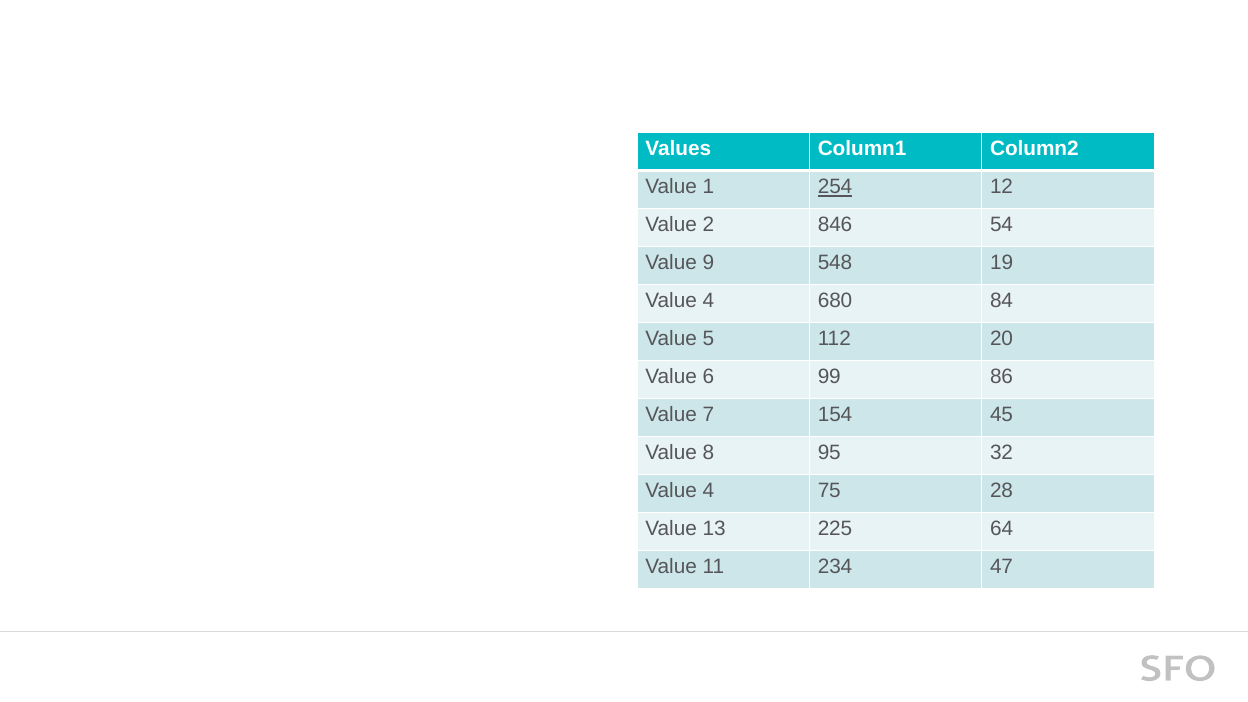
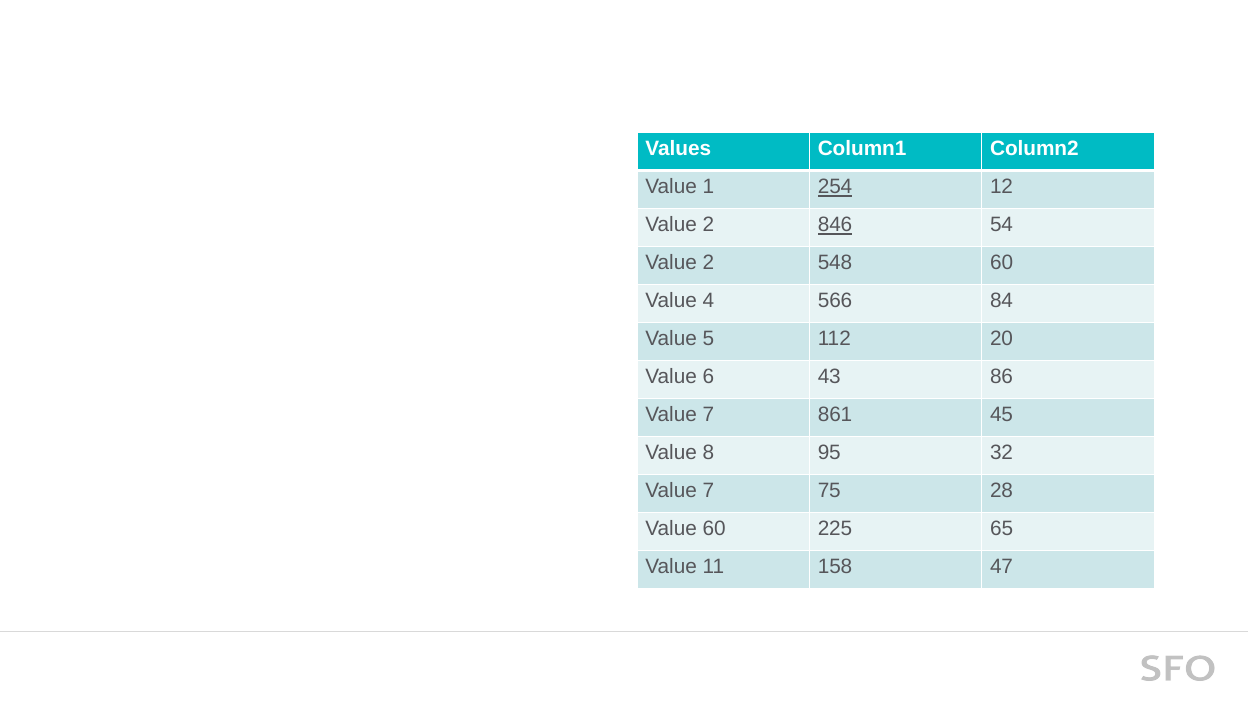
846 underline: none -> present (835, 225)
9: 9 -> 2 (708, 263)
548 19: 19 -> 60 (1002, 263)
680: 680 -> 566 (835, 301)
99: 99 -> 43 (829, 377)
154: 154 -> 861 (835, 415)
4: 4 -> 7 (708, 491)
Value 13: 13 -> 60 (714, 529)
64: 64 -> 65 (1002, 529)
234: 234 -> 158 (835, 567)
